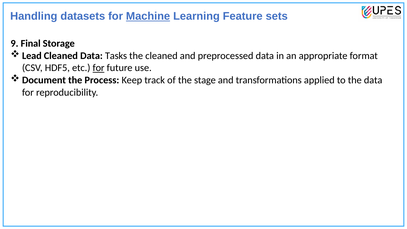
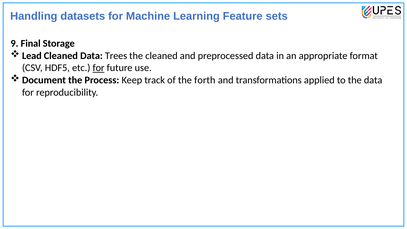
Machine underline: present -> none (148, 16)
Tasks: Tasks -> Trees (116, 56)
stage: stage -> forth (205, 80)
